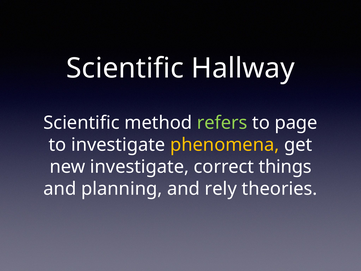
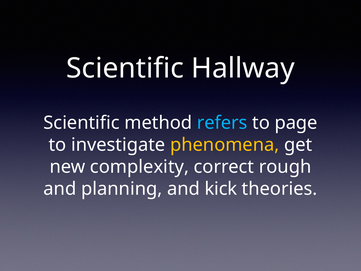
refers colour: light green -> light blue (222, 123)
new investigate: investigate -> complexity (139, 167)
things: things -> rough (285, 167)
rely: rely -> kick (221, 189)
